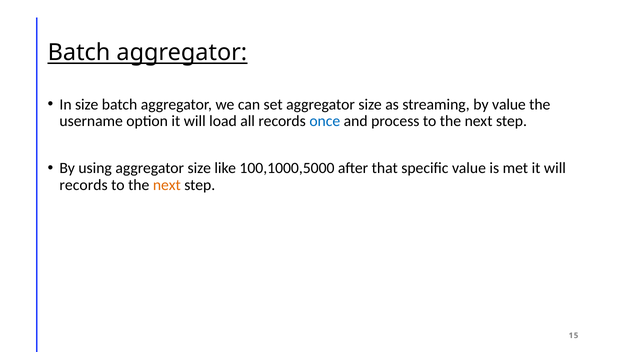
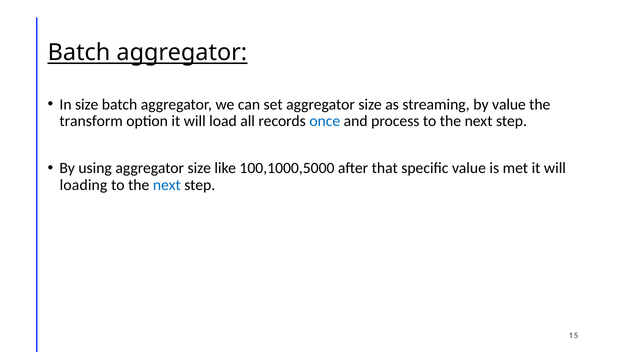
username: username -> transform (91, 121)
records: records -> loading (84, 185)
next colour: orange -> blue (167, 185)
